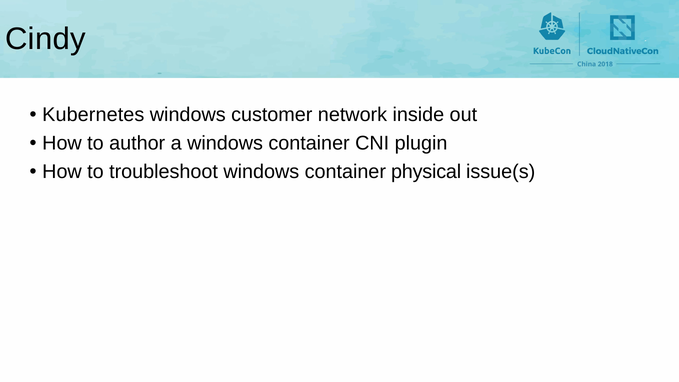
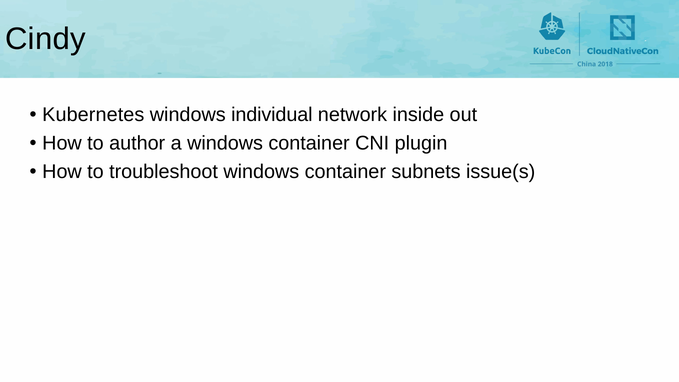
customer: customer -> individual (272, 115)
physical: physical -> subnets (426, 172)
